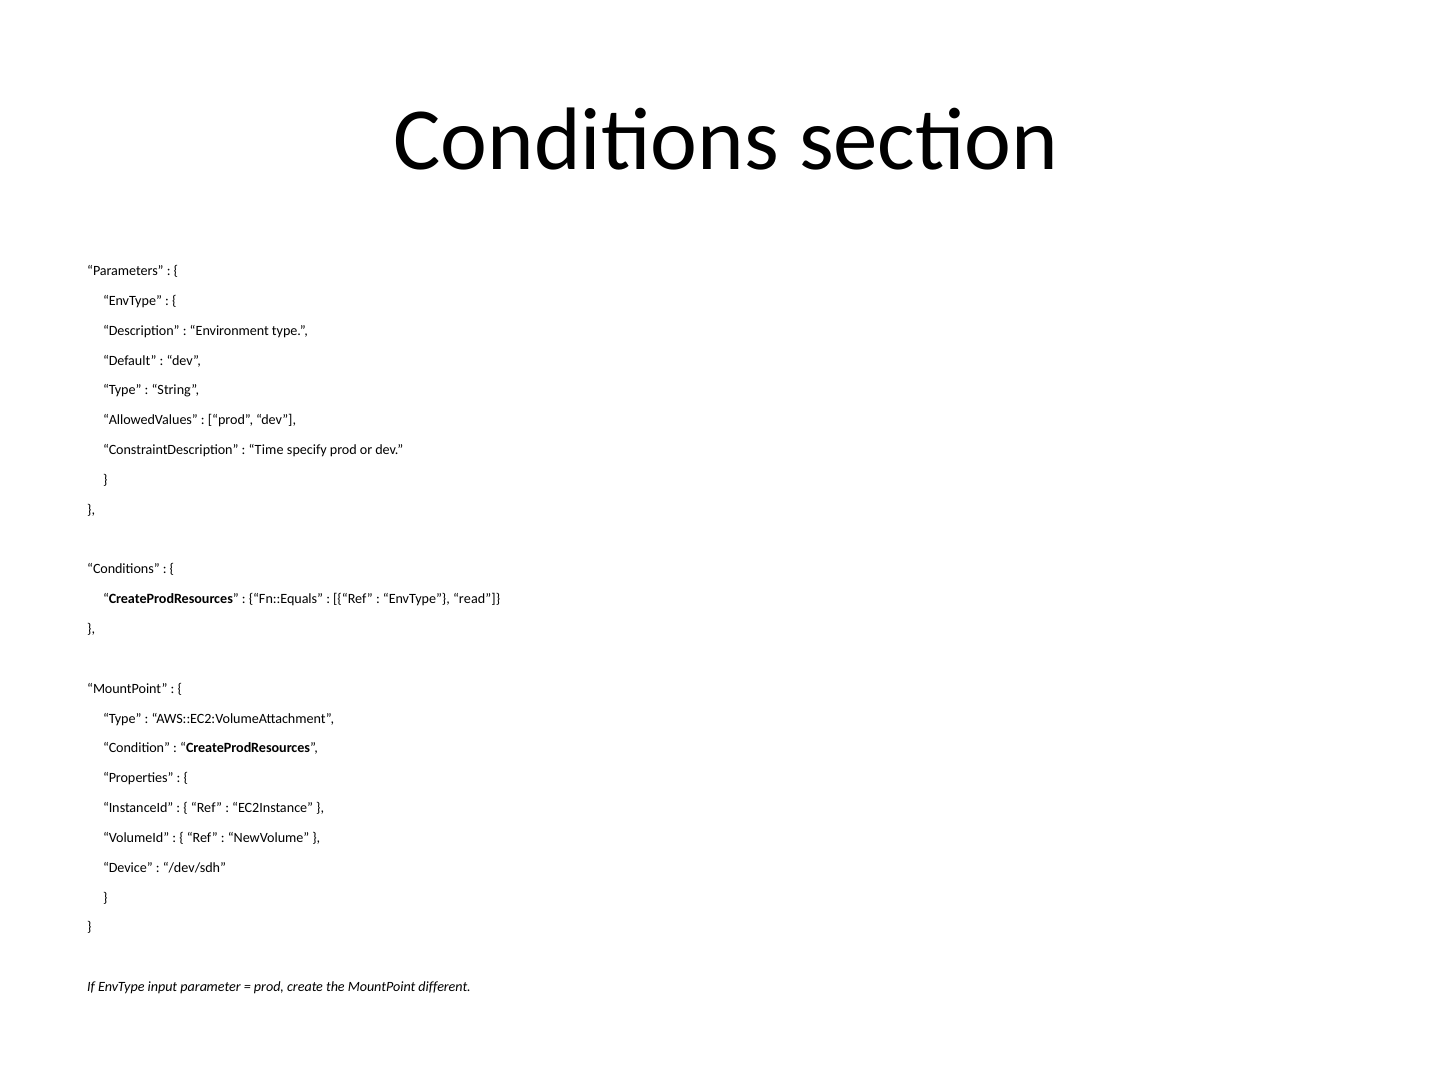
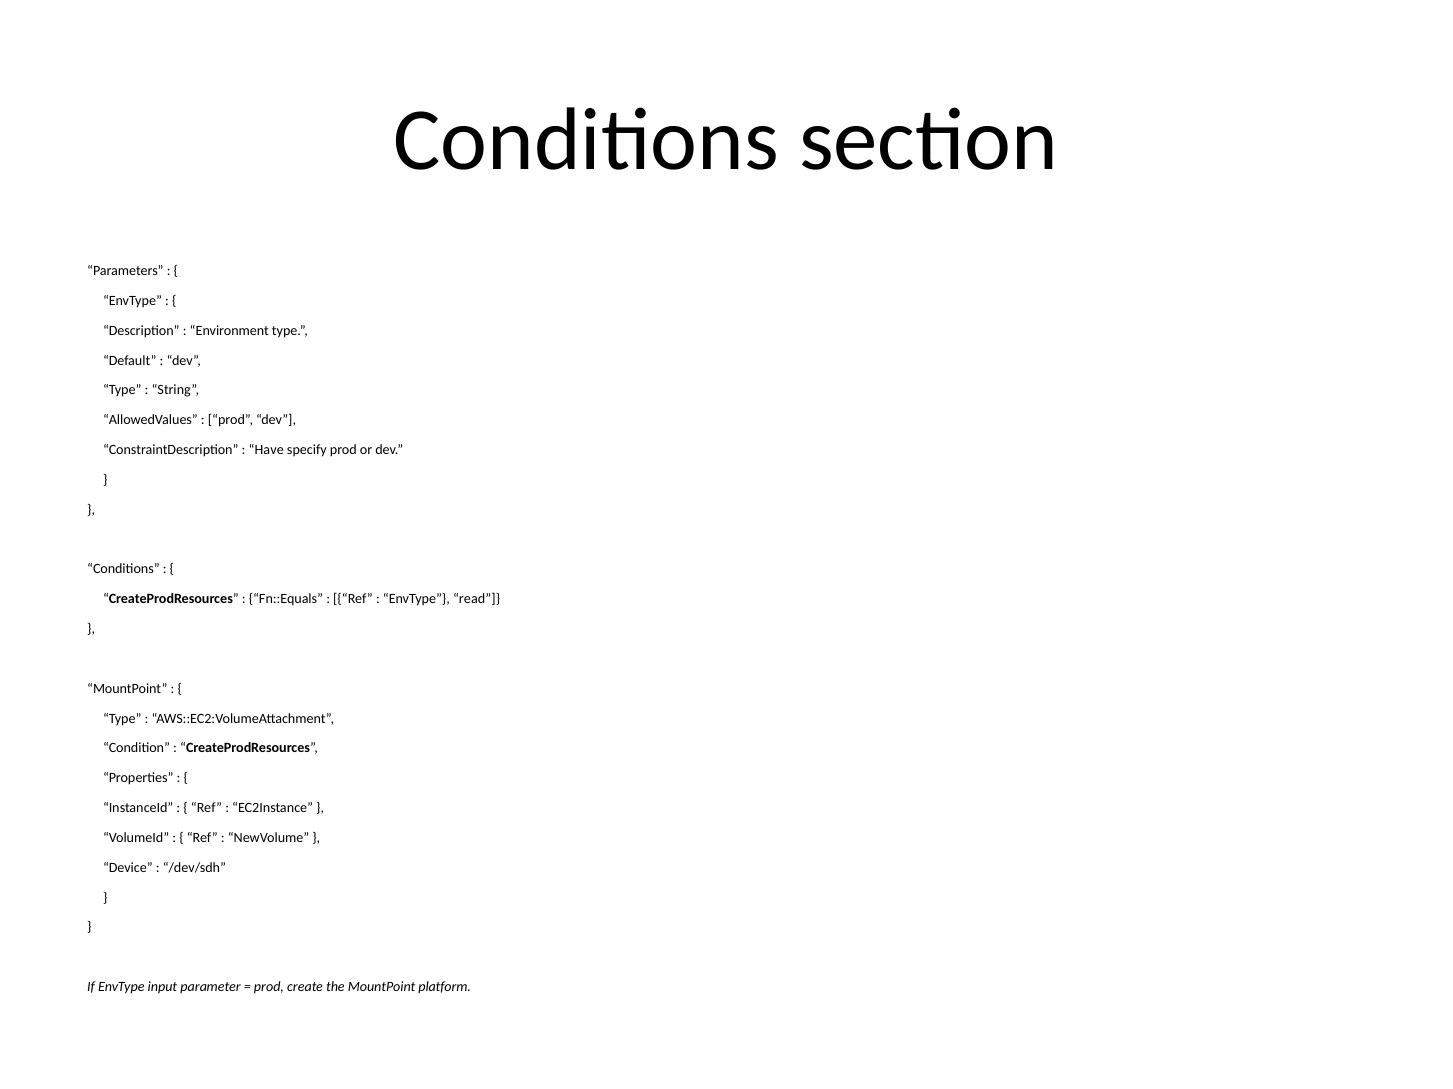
Time: Time -> Have (266, 450)
different: different -> platform (445, 988)
